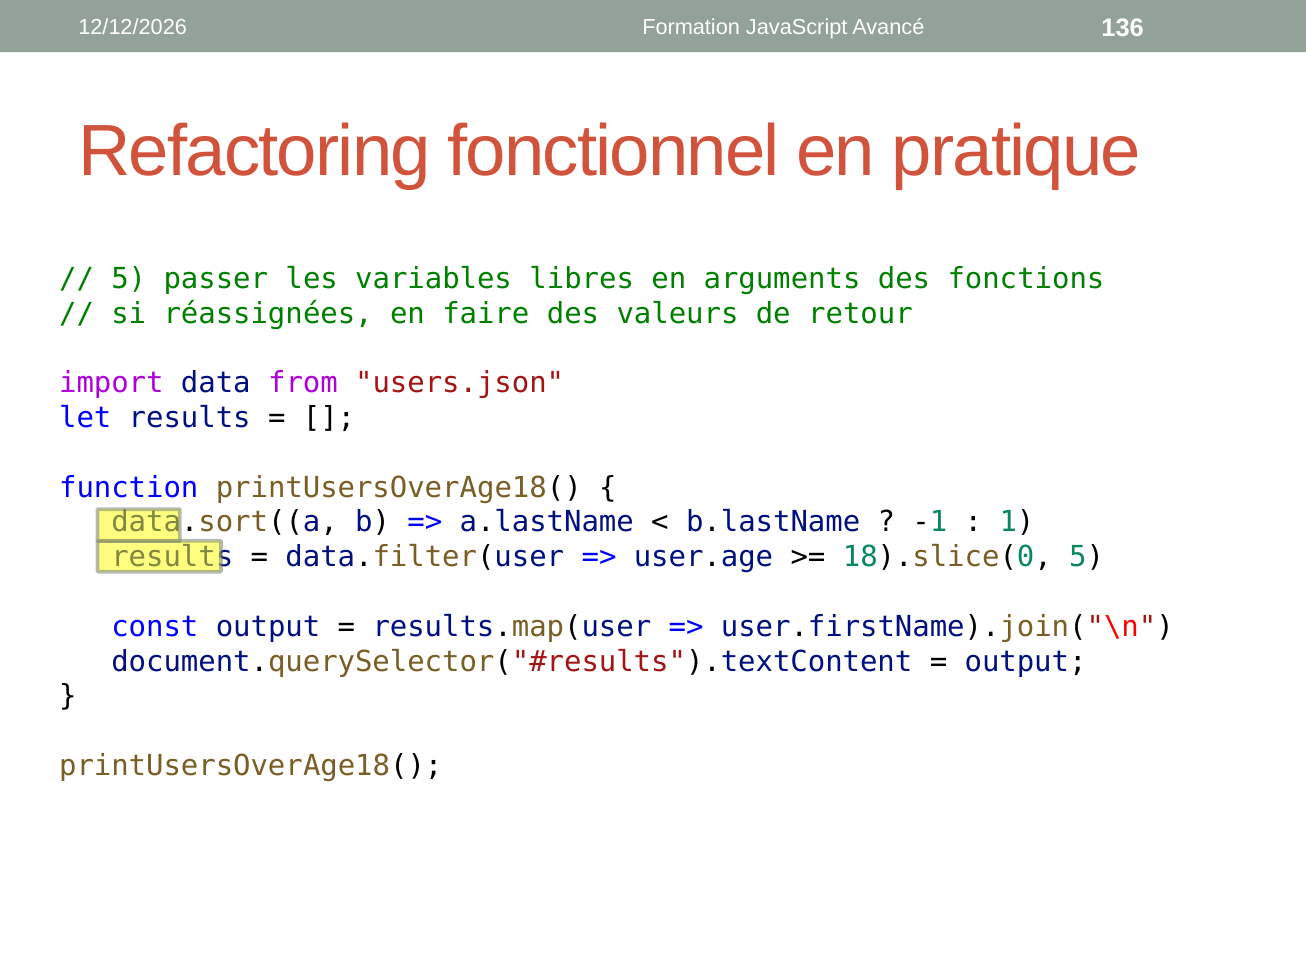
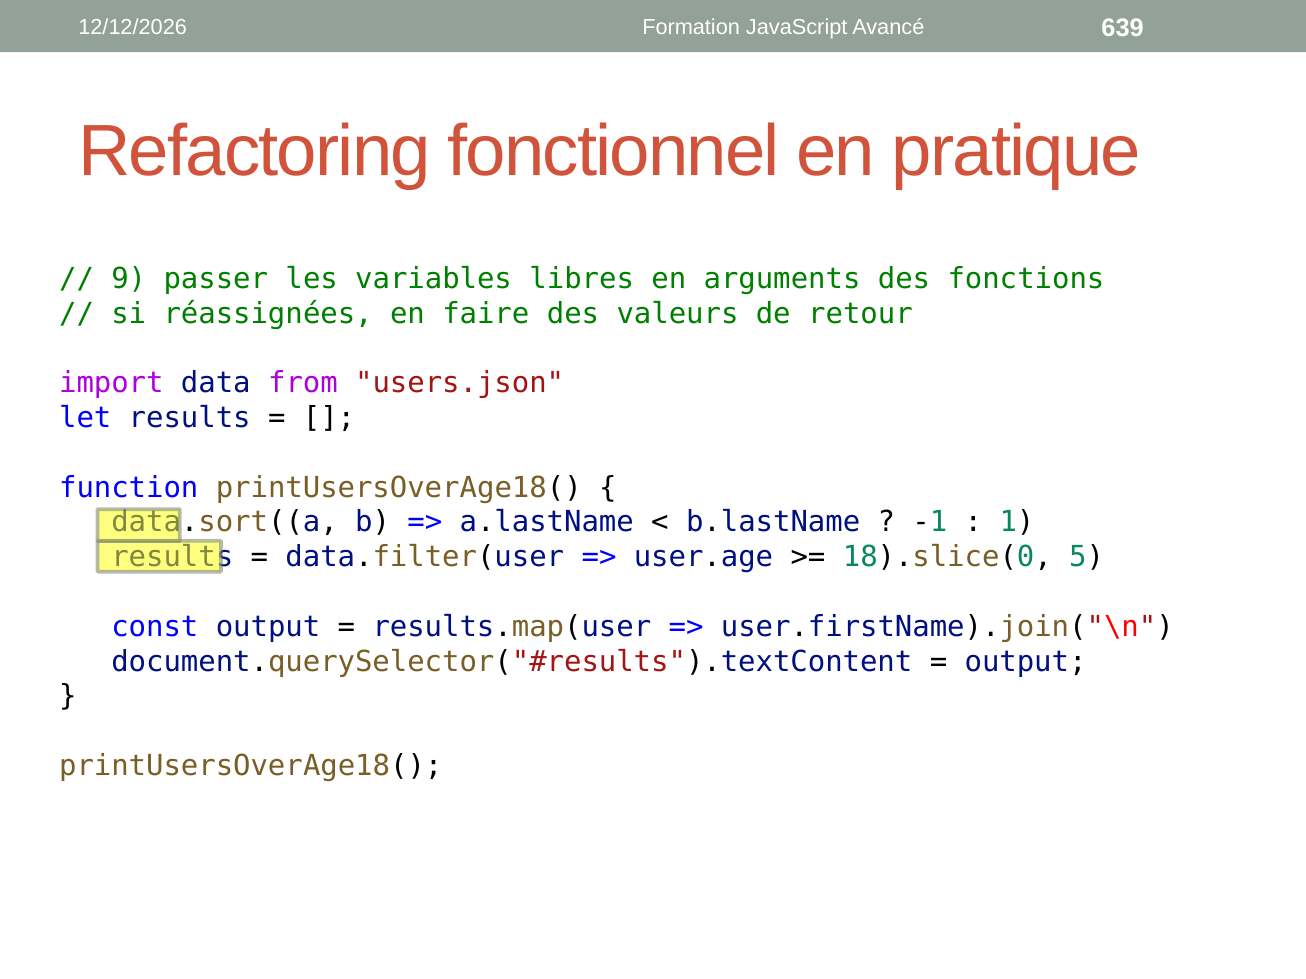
136: 136 -> 639 (1123, 28)
5: 5 -> 9 (129, 279)
